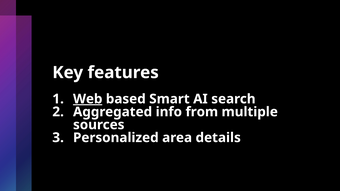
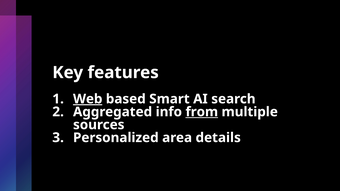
from underline: none -> present (202, 112)
